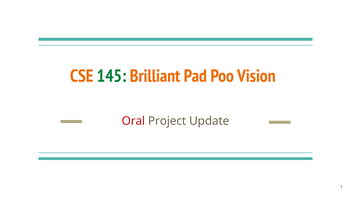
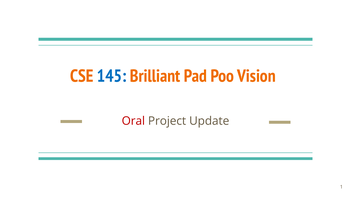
145 colour: green -> blue (112, 76)
